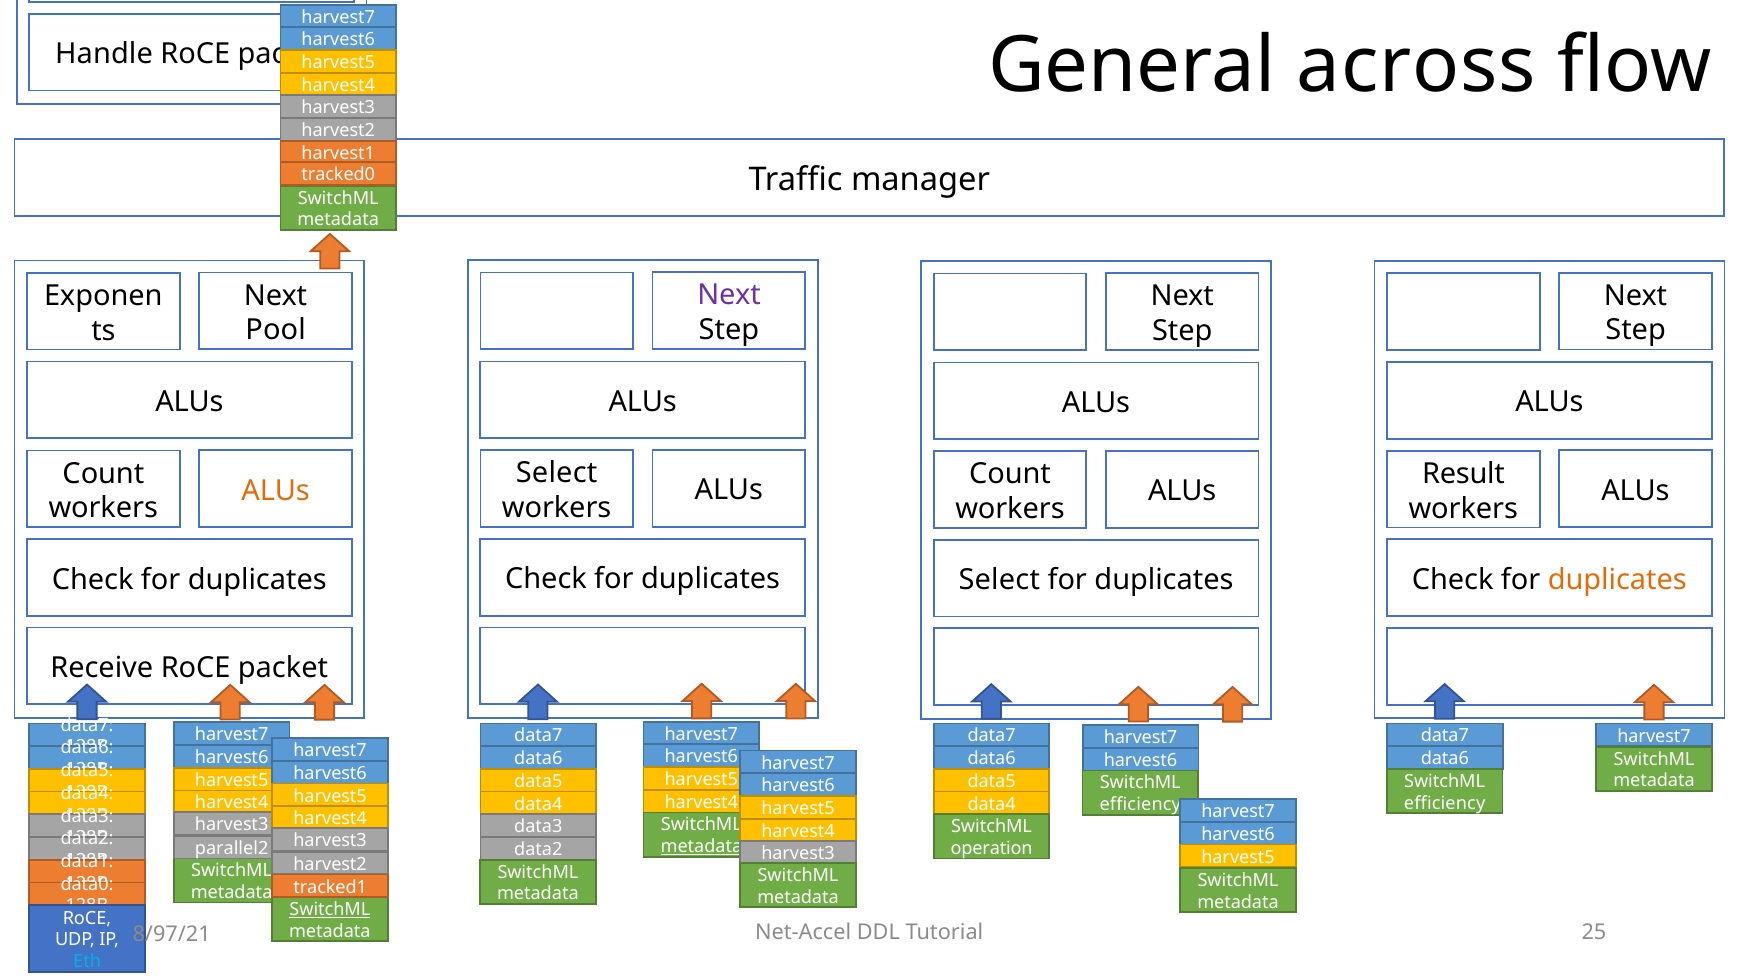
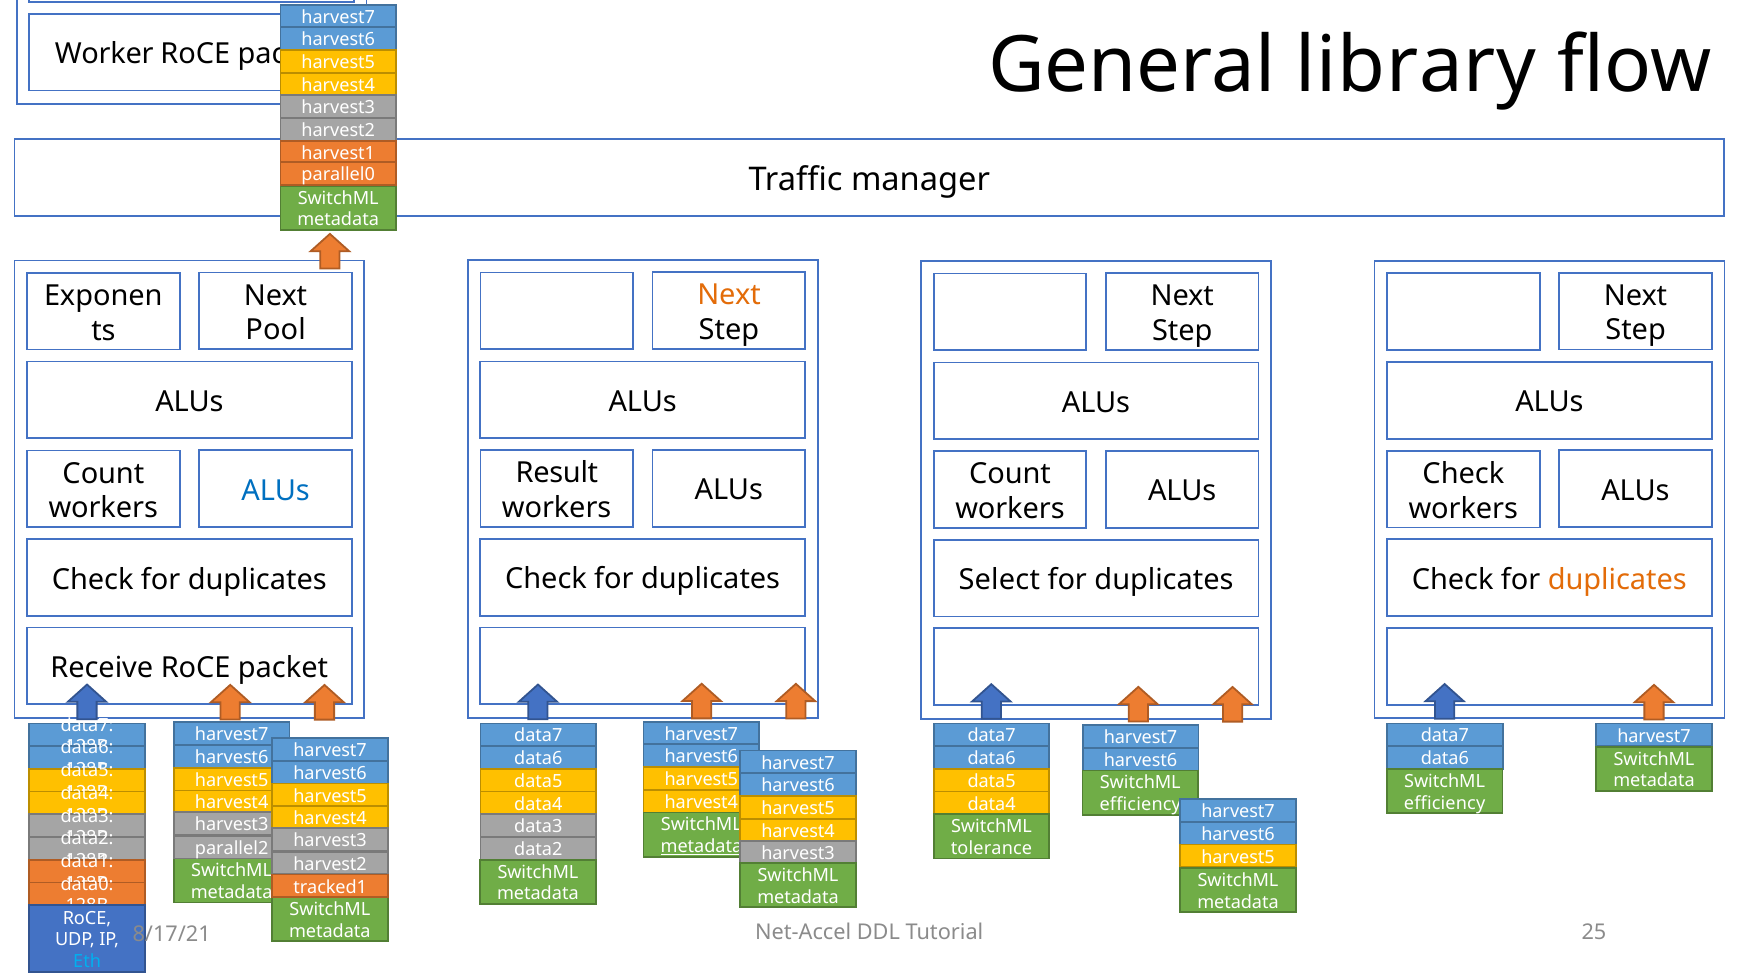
across: across -> library (1416, 66)
Handle: Handle -> Worker (104, 54)
tracked0: tracked0 -> parallel0 (338, 175)
Next colour: purple -> orange (729, 295)
Select: Select -> Result (557, 473)
Result: Result -> Check (1463, 474)
ALUs colour: orange -> blue (276, 491)
operation: operation -> tolerance (991, 849)
SwitchML underline: present -> none (330, 909)
8/97/21: 8/97/21 -> 8/17/21 (172, 934)
